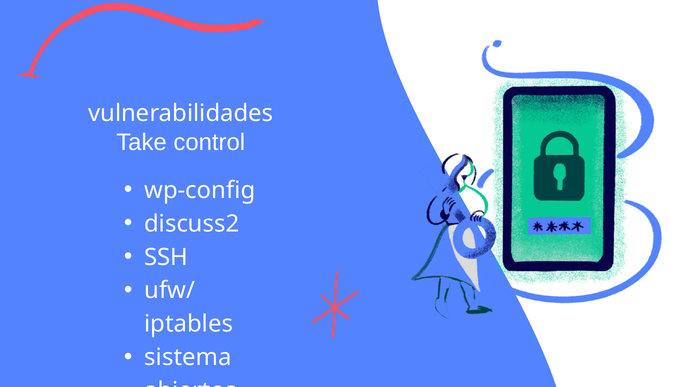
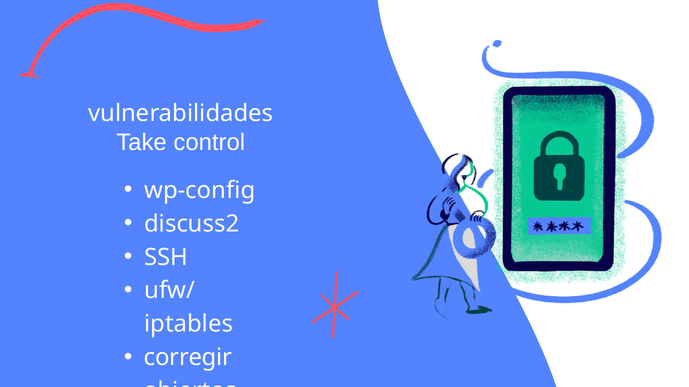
sistema: sistema -> corregir (188, 358)
